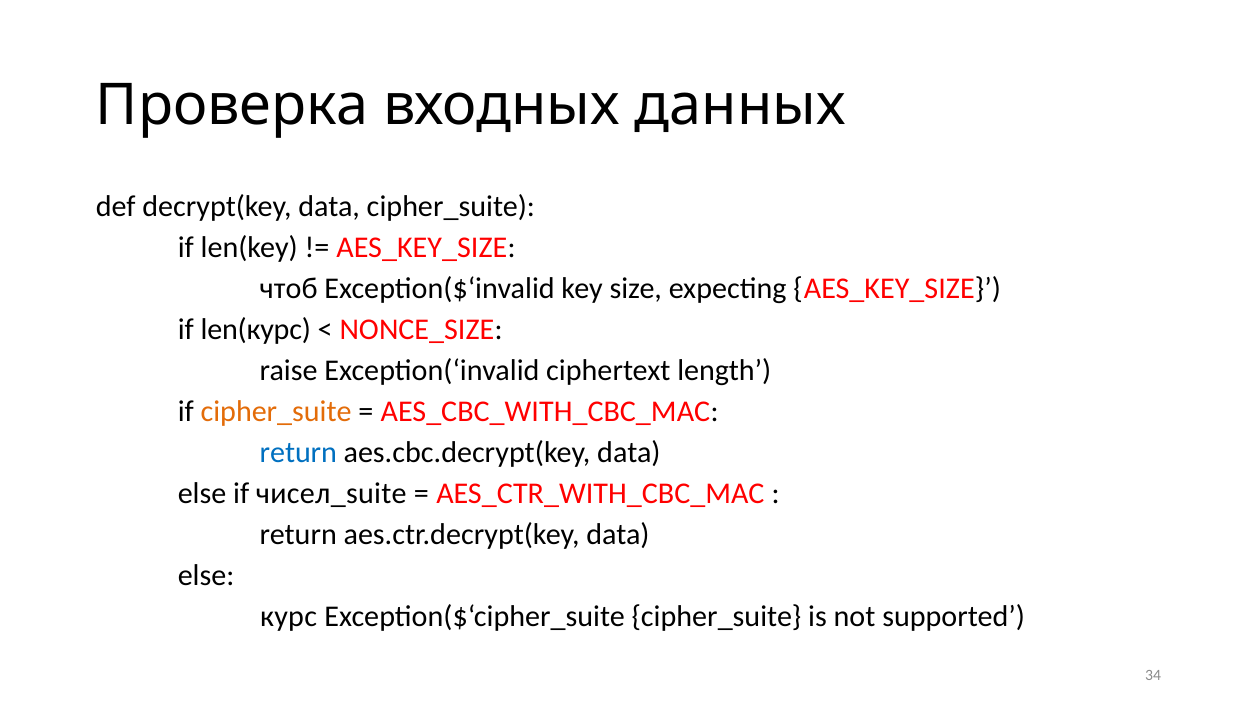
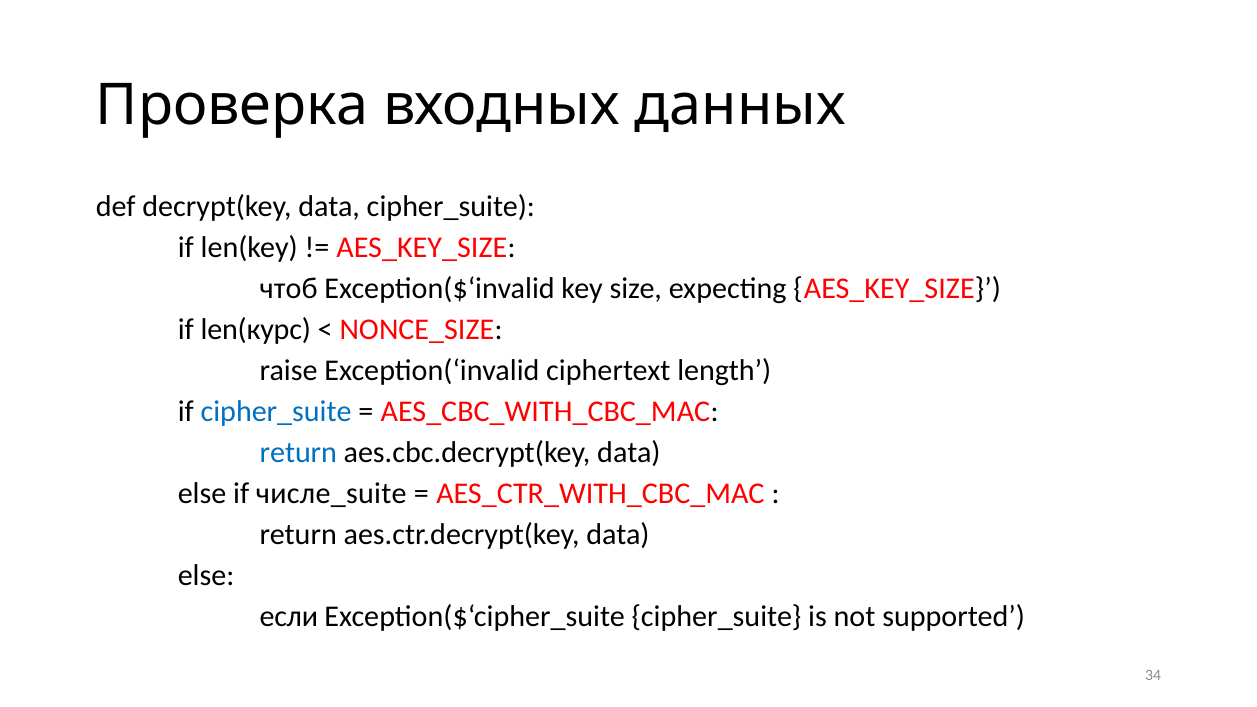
cipher_suite colour: orange -> blue (276, 411)
чисел_suite: чисел_suite -> числе_suite (331, 494)
курс: курс -> если (289, 617)
